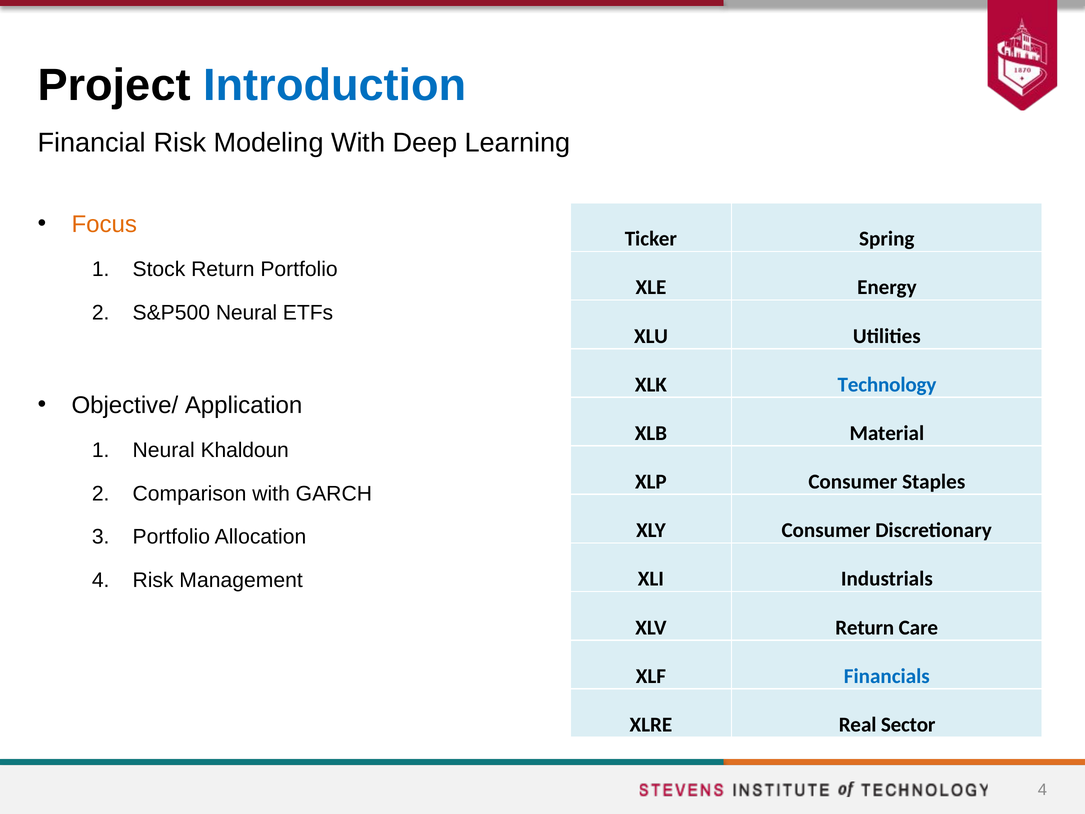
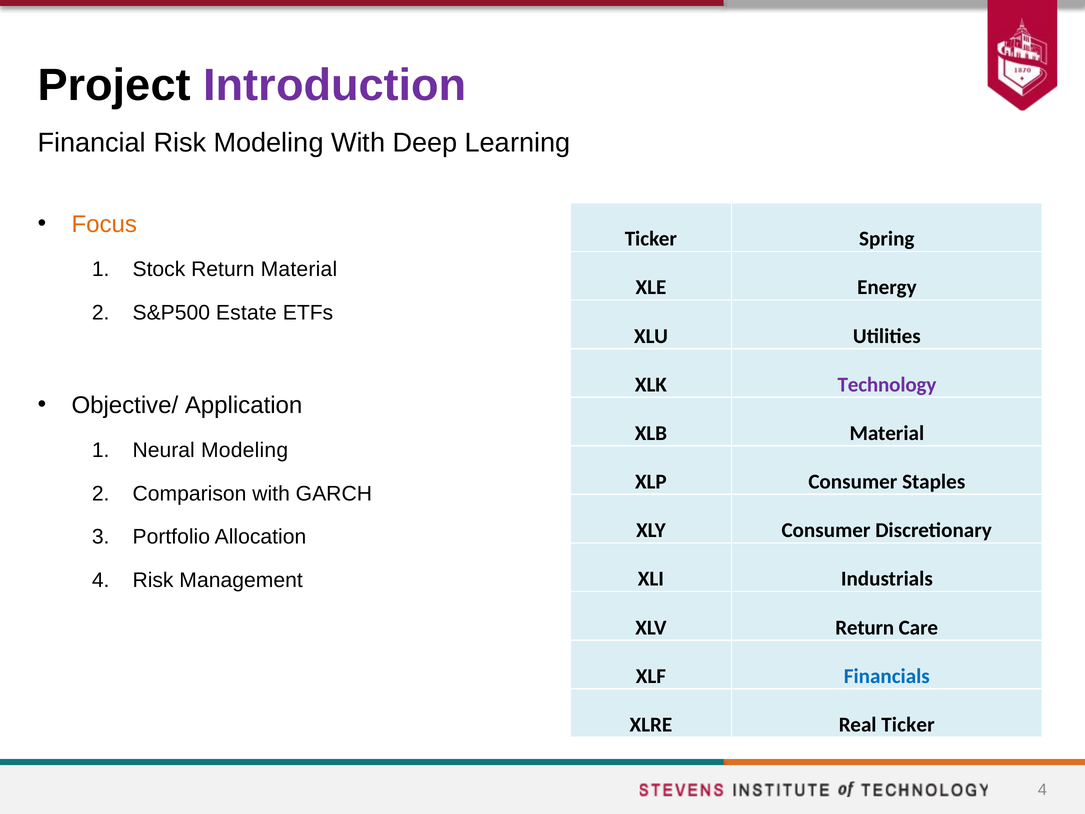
Introduction colour: blue -> purple (335, 85)
Return Portfolio: Portfolio -> Material (299, 269)
S&P500 Neural: Neural -> Estate (246, 313)
Technology colour: blue -> purple (887, 385)
Neural Khaldoun: Khaldoun -> Modeling (245, 450)
Real Sector: Sector -> Ticker (908, 725)
